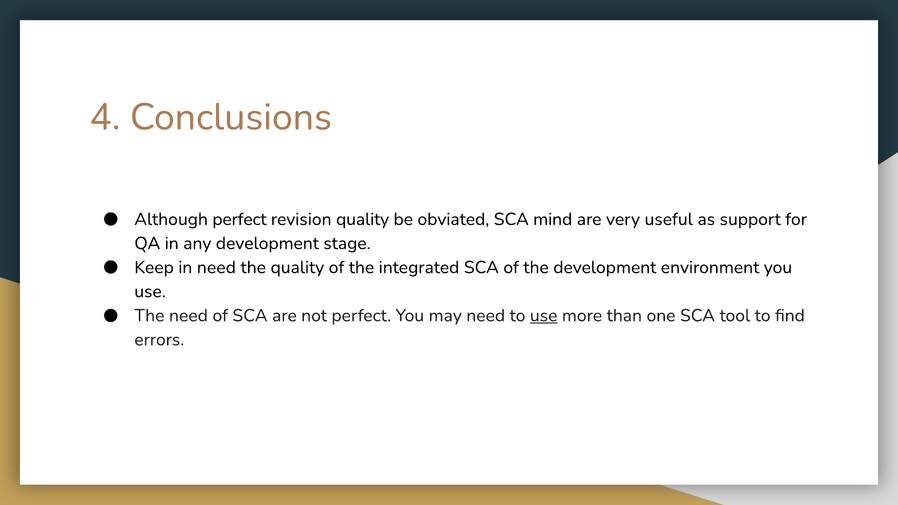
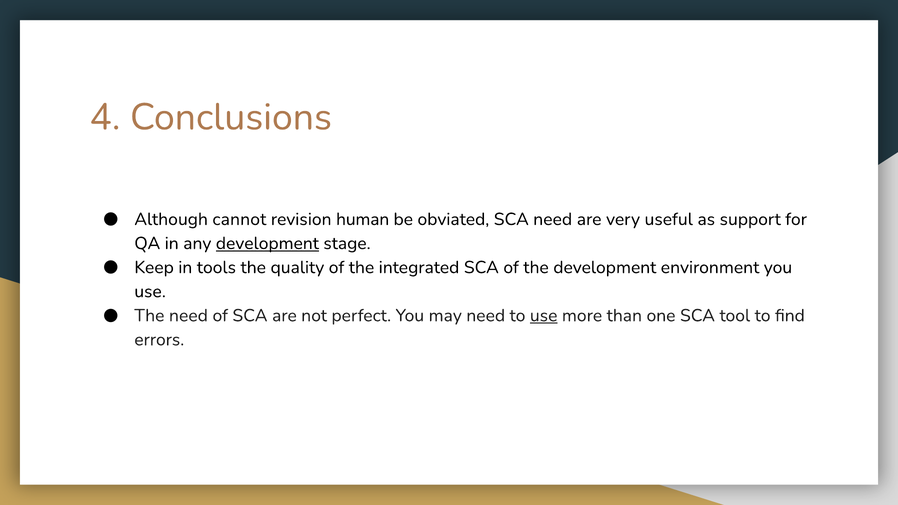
Although perfect: perfect -> cannot (239, 219)
revision quality: quality -> human (363, 219)
SCA mind: mind -> need (553, 219)
development underline: none -> present (267, 243)
in need: need -> tools (216, 267)
